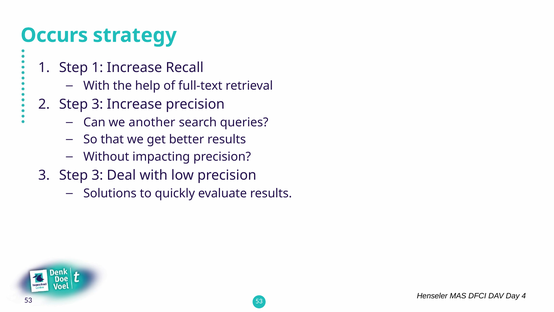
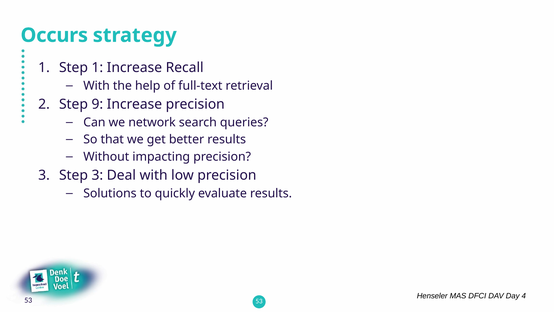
2 Step 3: 3 -> 9 (97, 104)
another: another -> network (152, 122)
